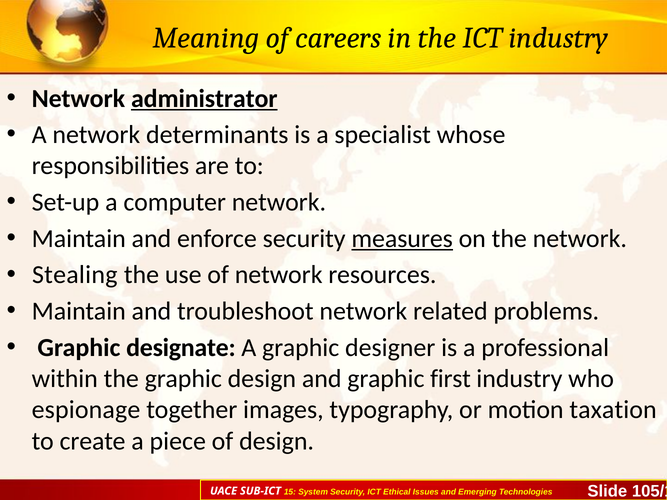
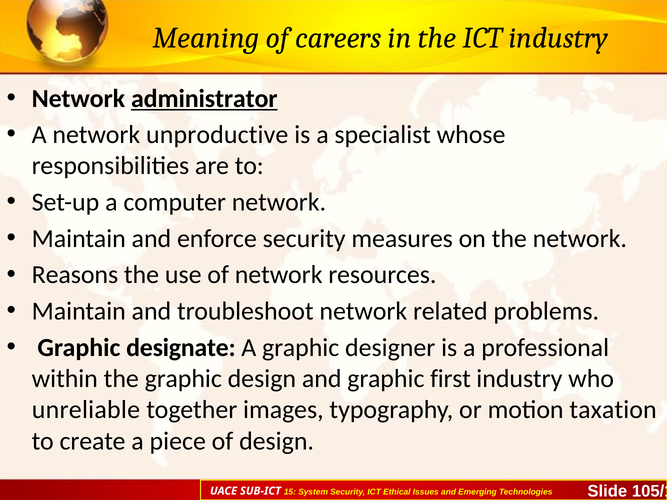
determinants: determinants -> unproductive (217, 135)
measures underline: present -> none (402, 239)
Stealing: Stealing -> Reasons (75, 275)
espionage: espionage -> unreliable (86, 410)
